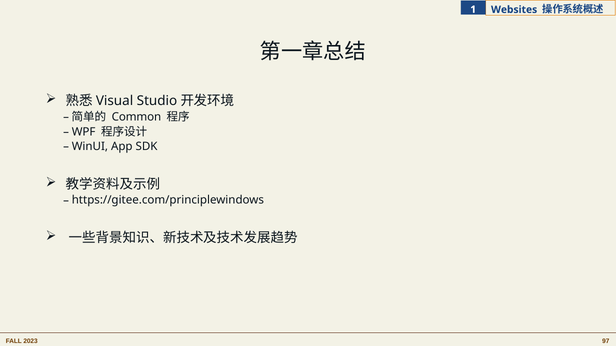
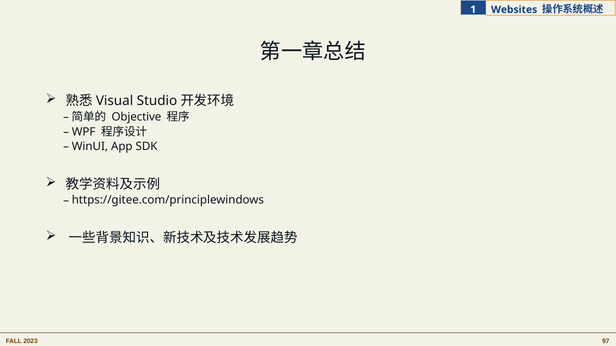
Common: Common -> Objective (136, 117)
